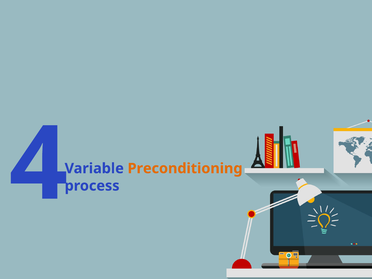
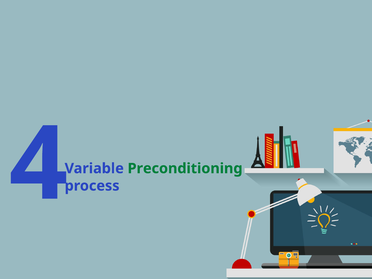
Preconditioning colour: orange -> green (185, 168)
